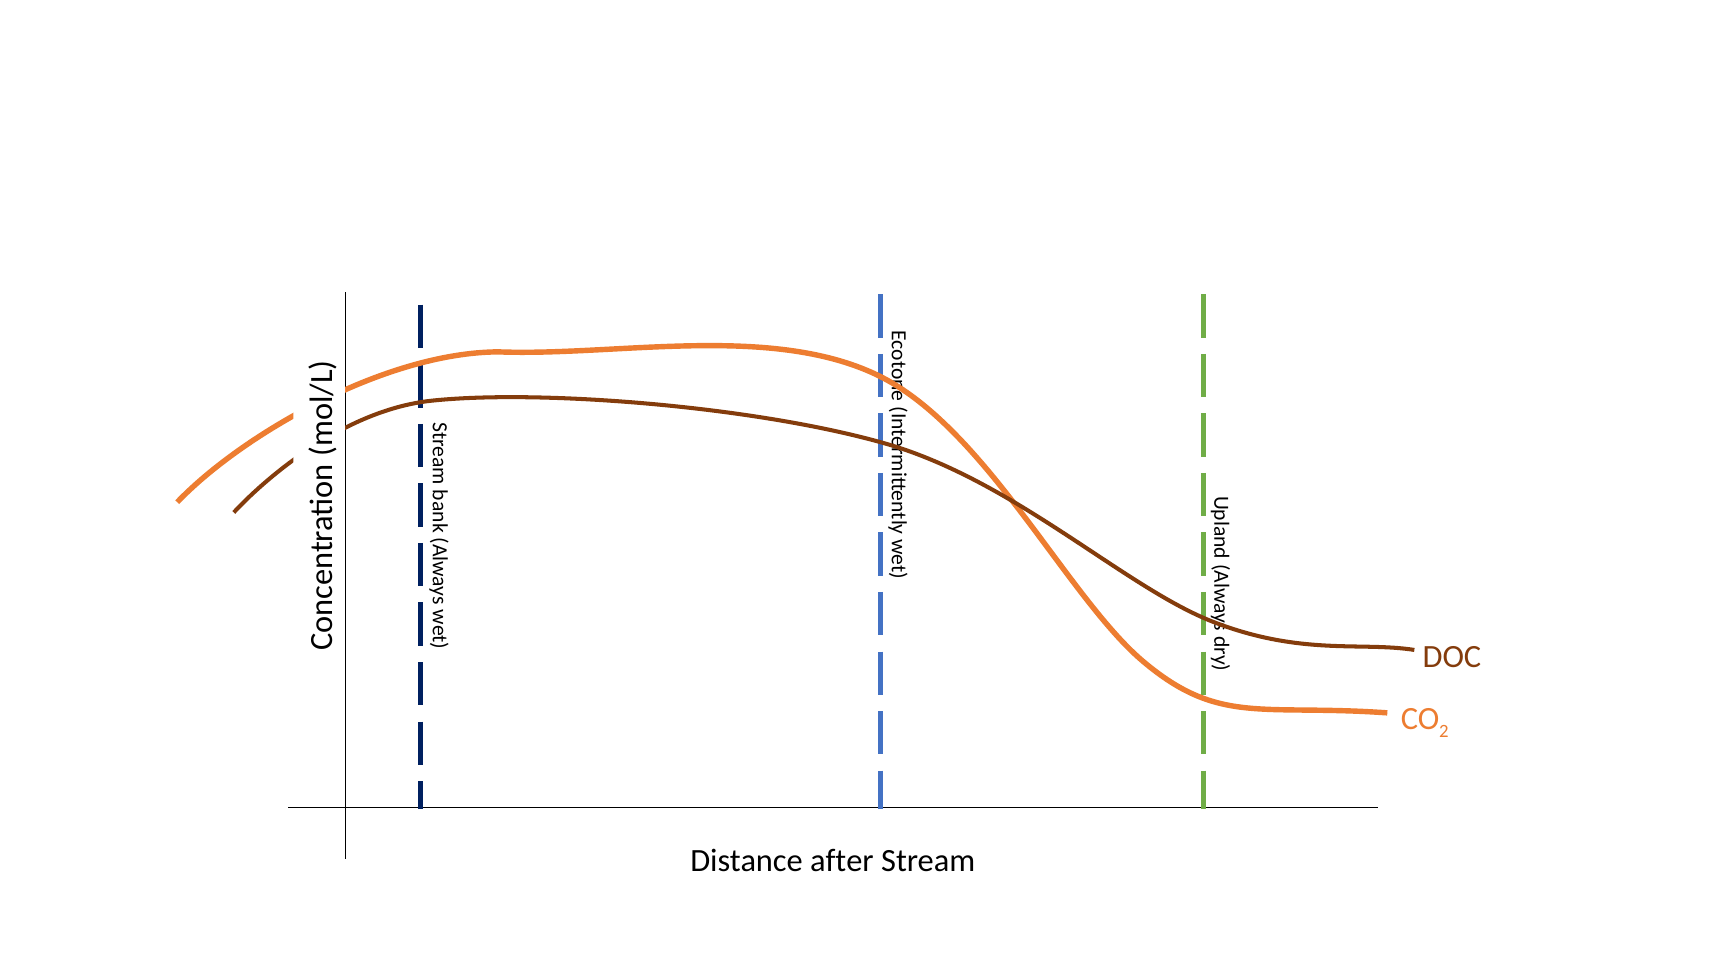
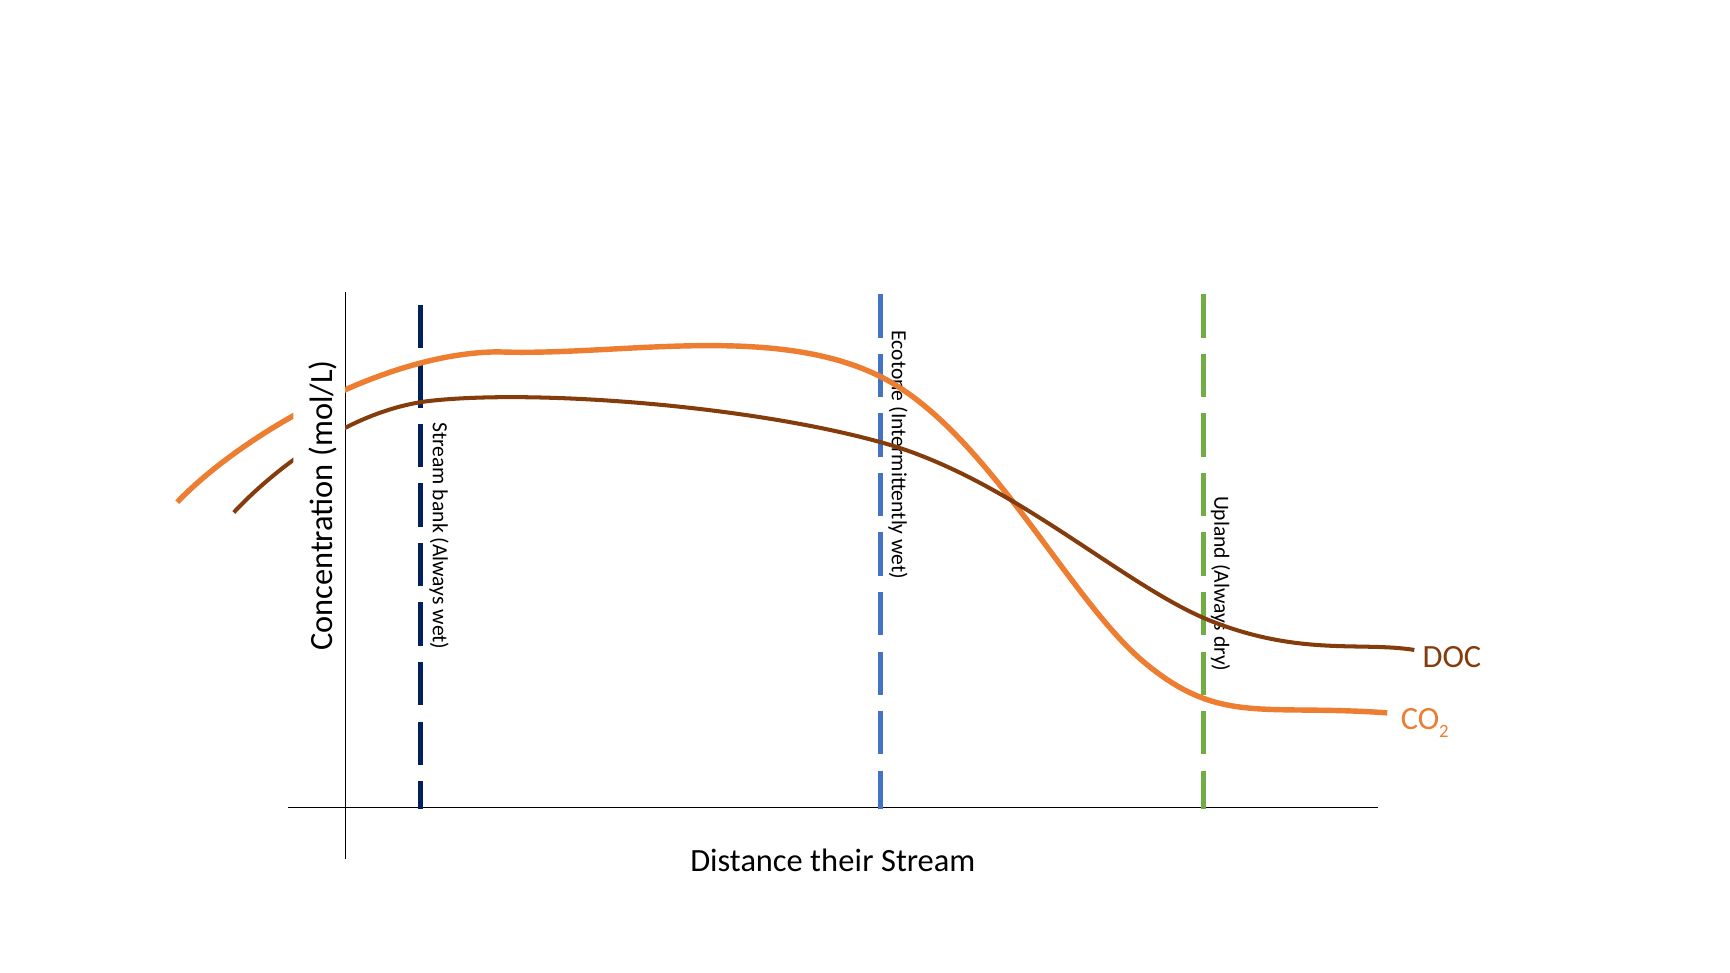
after: after -> their (842, 861)
